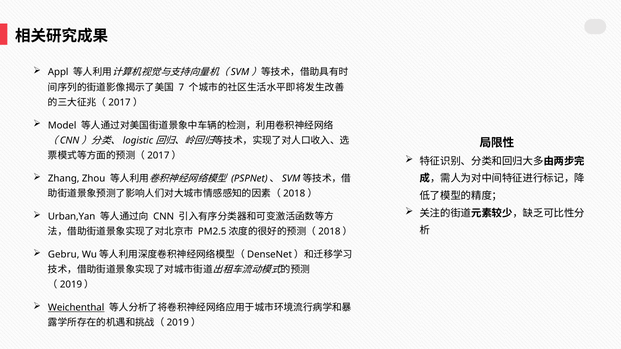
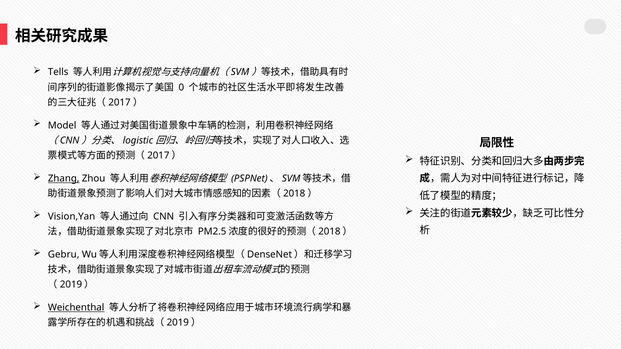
Appl: Appl -> Tells (58, 72)
7: 7 -> 0 (181, 87)
Zhang underline: none -> present (64, 179)
Urban,Yan: Urban,Yan -> Vision,Yan (72, 217)
